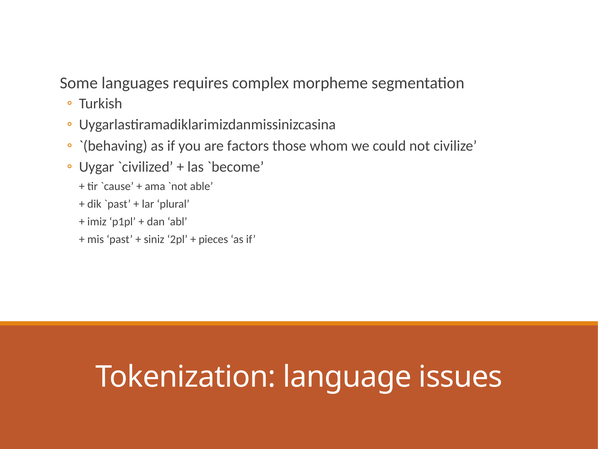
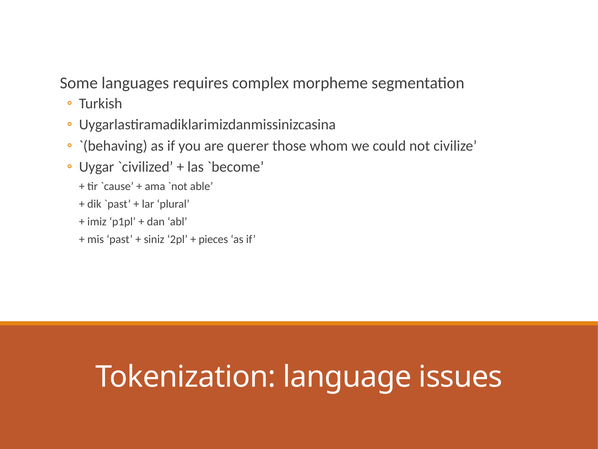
factors: factors -> querer (248, 146)
